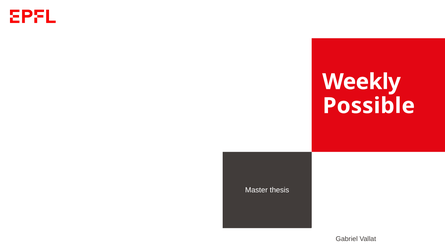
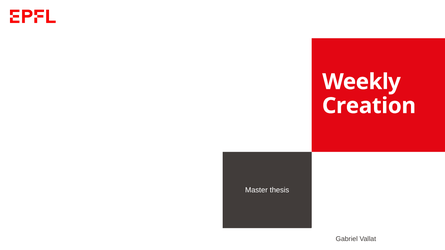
Possible: Possible -> Creation (369, 106)
